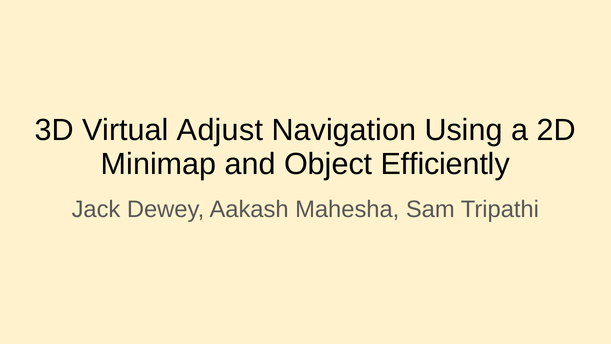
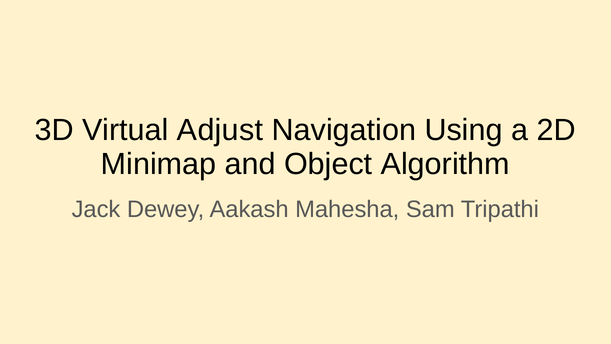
Efficiently: Efficiently -> Algorithm (445, 164)
